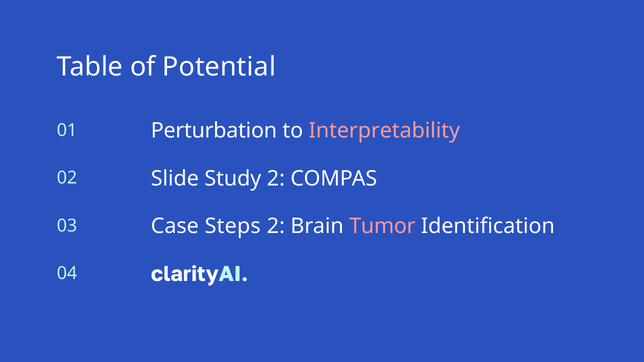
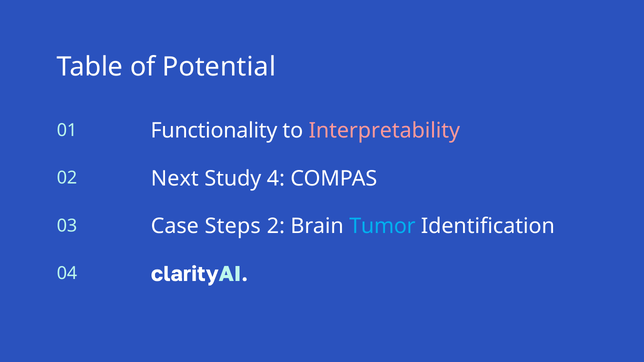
Perturbation: Perturbation -> Functionality (214, 131)
Slide: Slide -> Next (175, 179)
Study 2: 2 -> 4 (276, 179)
Tumor colour: pink -> light blue (382, 226)
